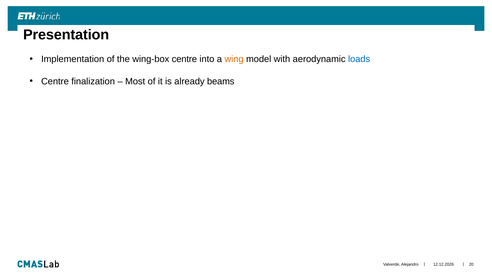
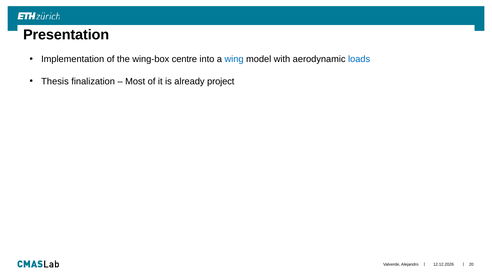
wing colour: orange -> blue (234, 59)
Centre: Centre -> Thesis (55, 81)
beams: beams -> project (221, 81)
